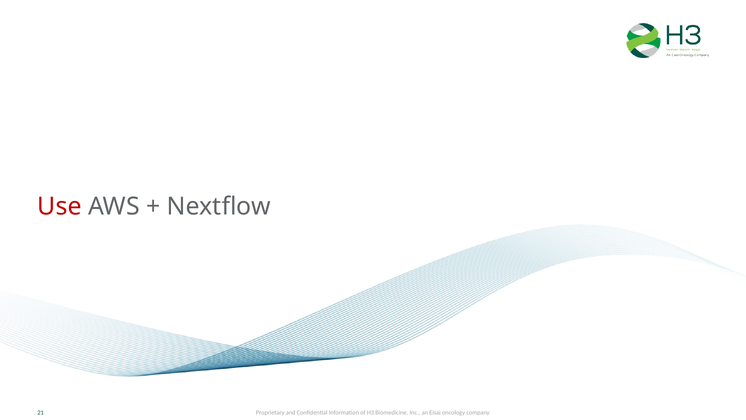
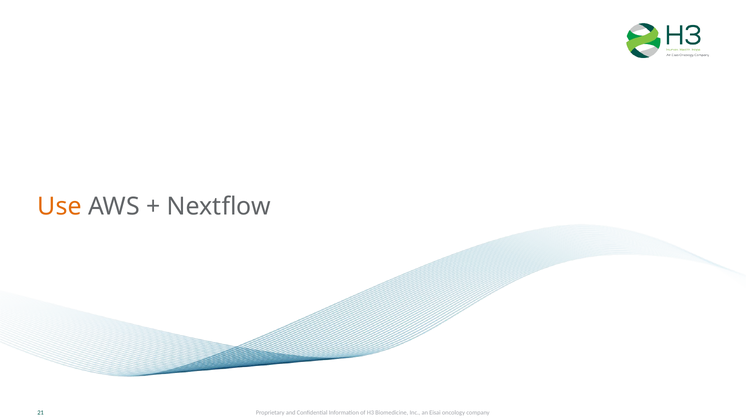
Use colour: red -> orange (60, 206)
